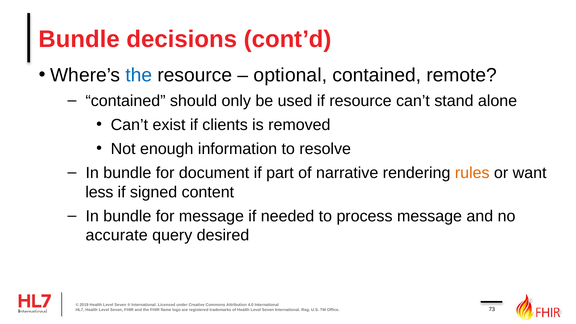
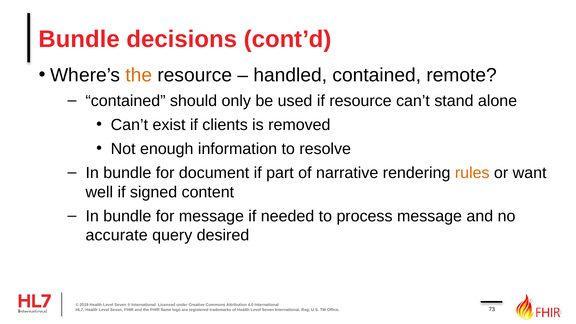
the colour: blue -> orange (139, 75)
optional: optional -> handled (290, 75)
less: less -> well (99, 192)
